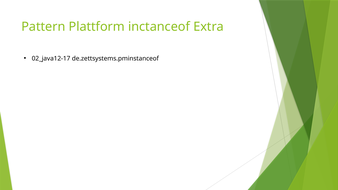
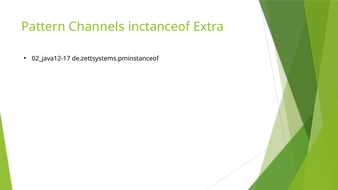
Plattform: Plattform -> Channels (97, 27)
